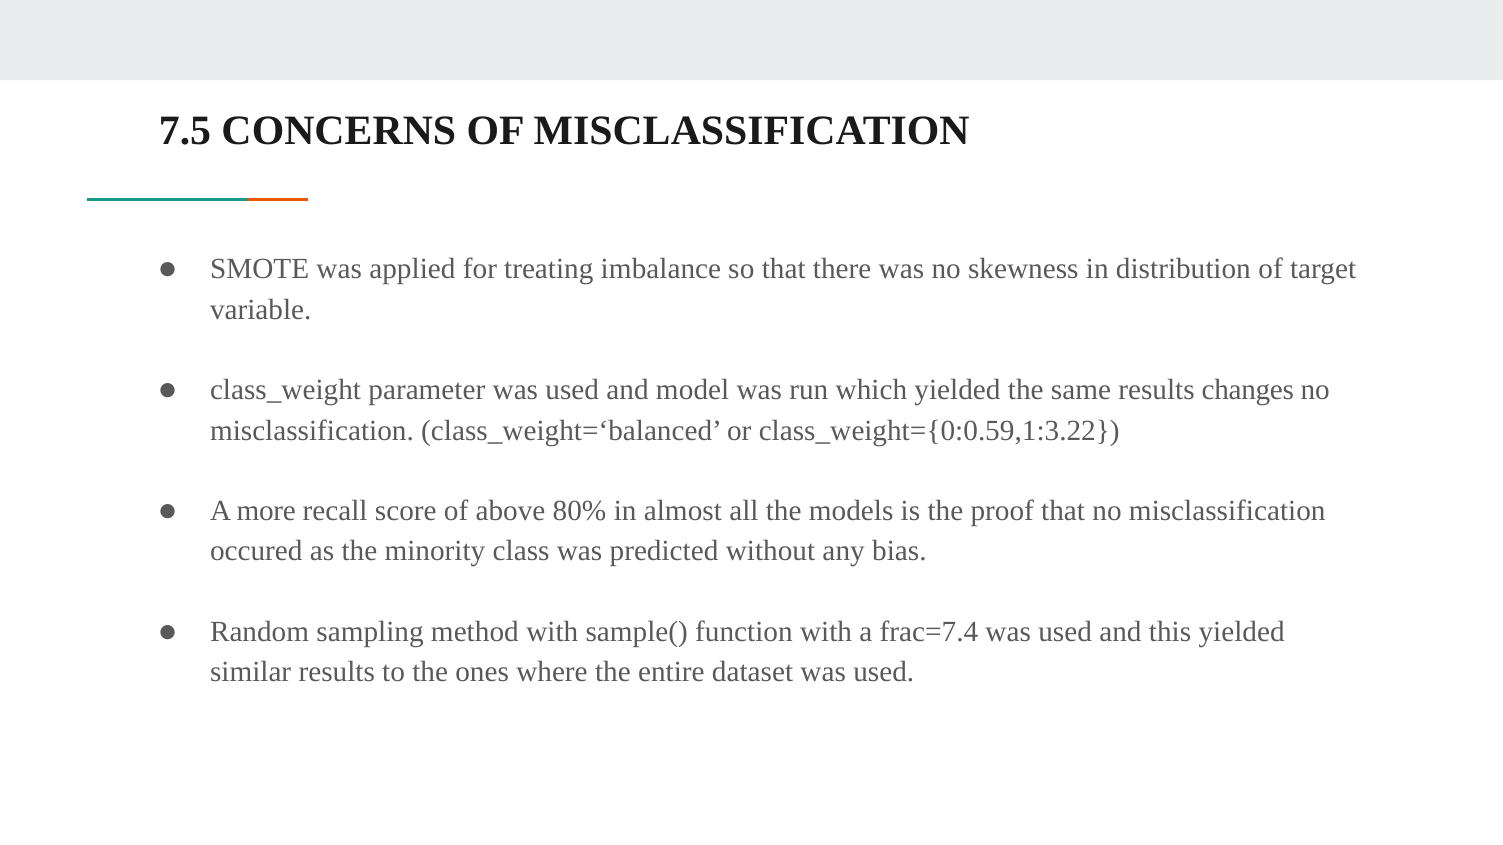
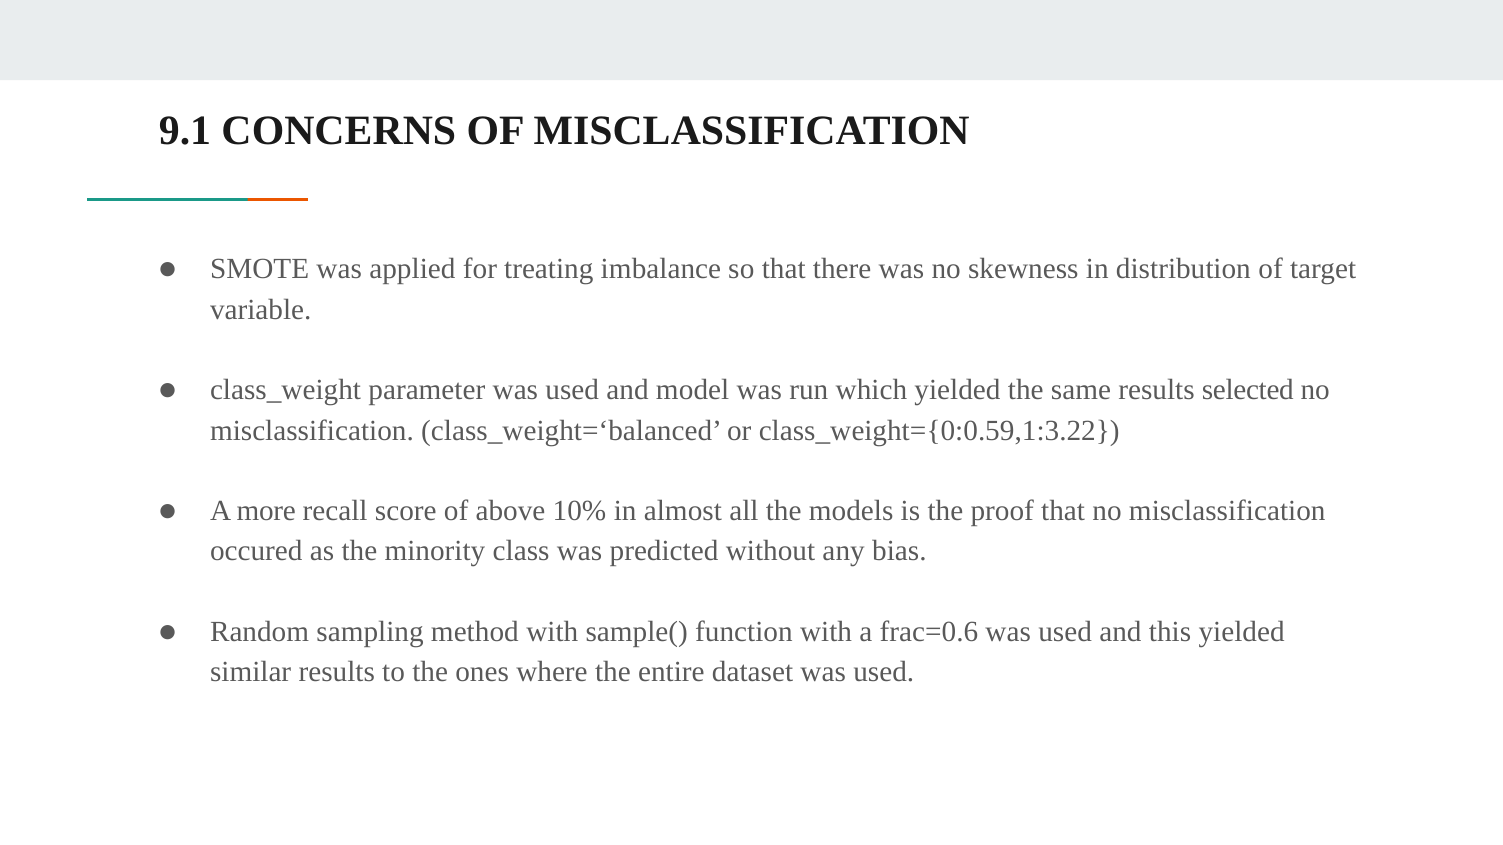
7.5: 7.5 -> 9.1 (185, 131)
changes: changes -> selected (1248, 390)
80%: 80% -> 10% (580, 511)
frac=7.4: frac=7.4 -> frac=0.6 (929, 632)
